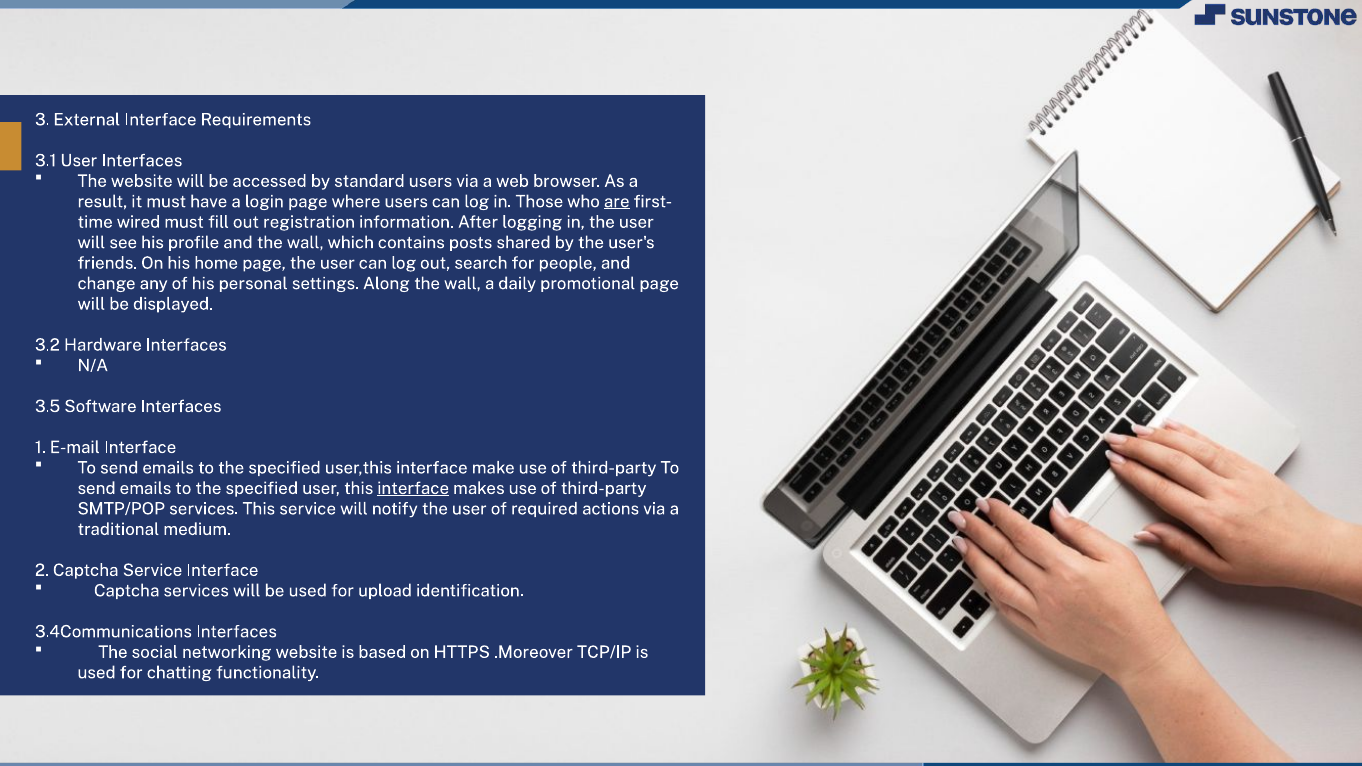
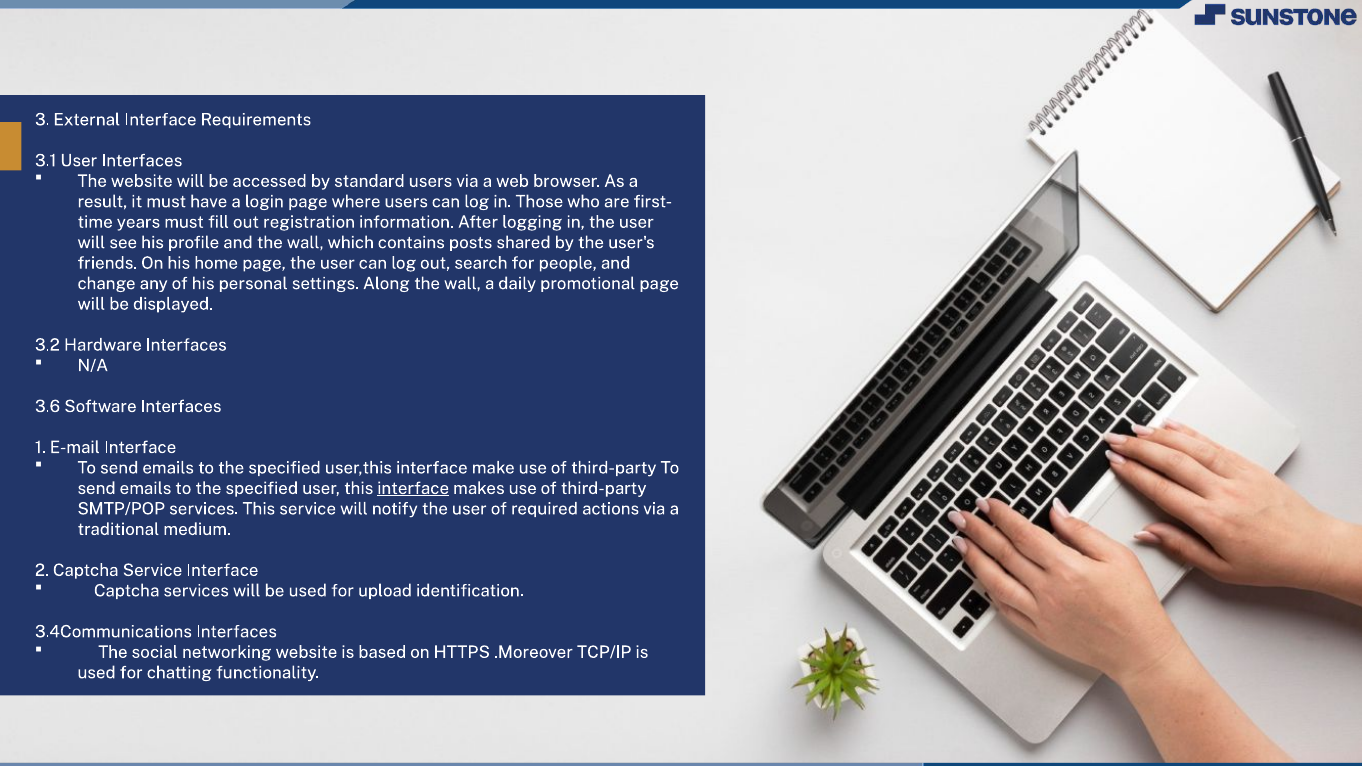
are underline: present -> none (617, 202)
wired: wired -> years (138, 222)
3.5: 3.5 -> 3.6 (48, 407)
